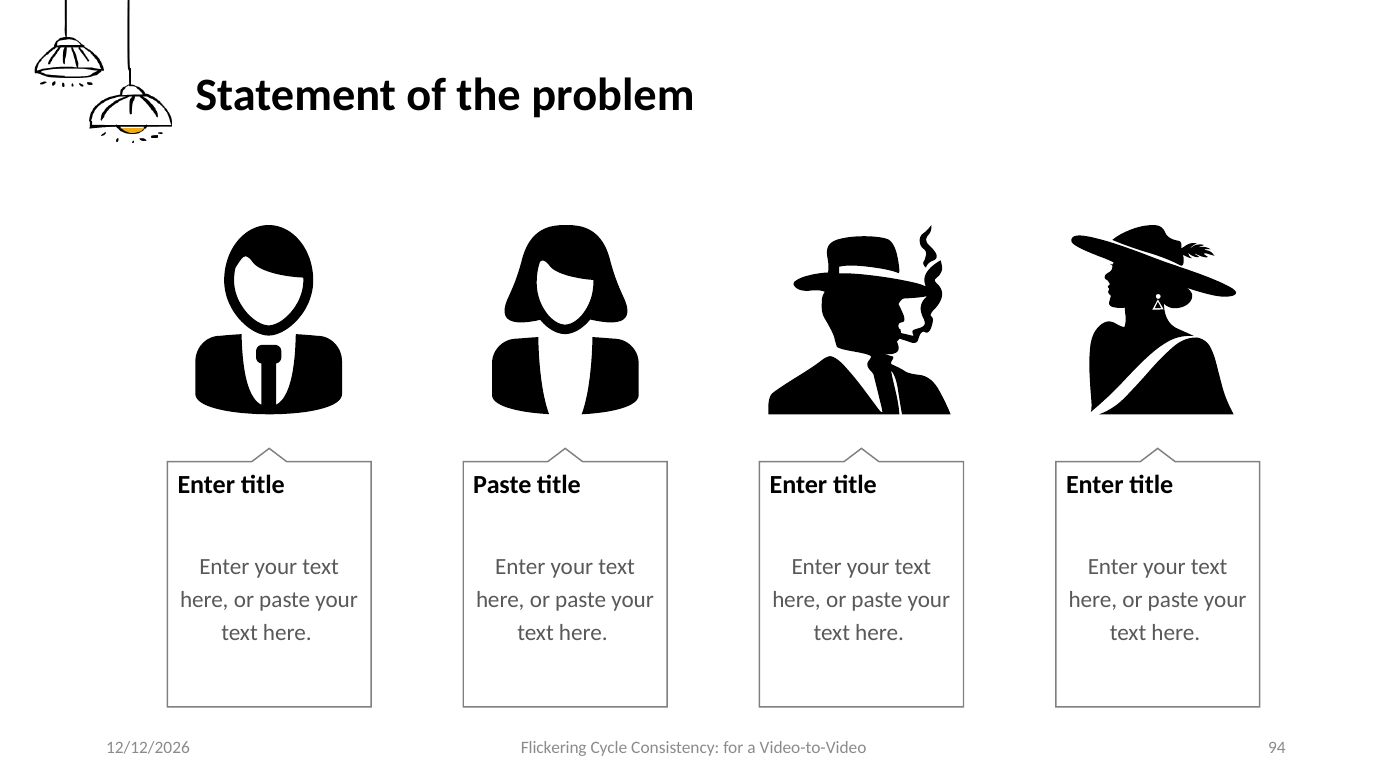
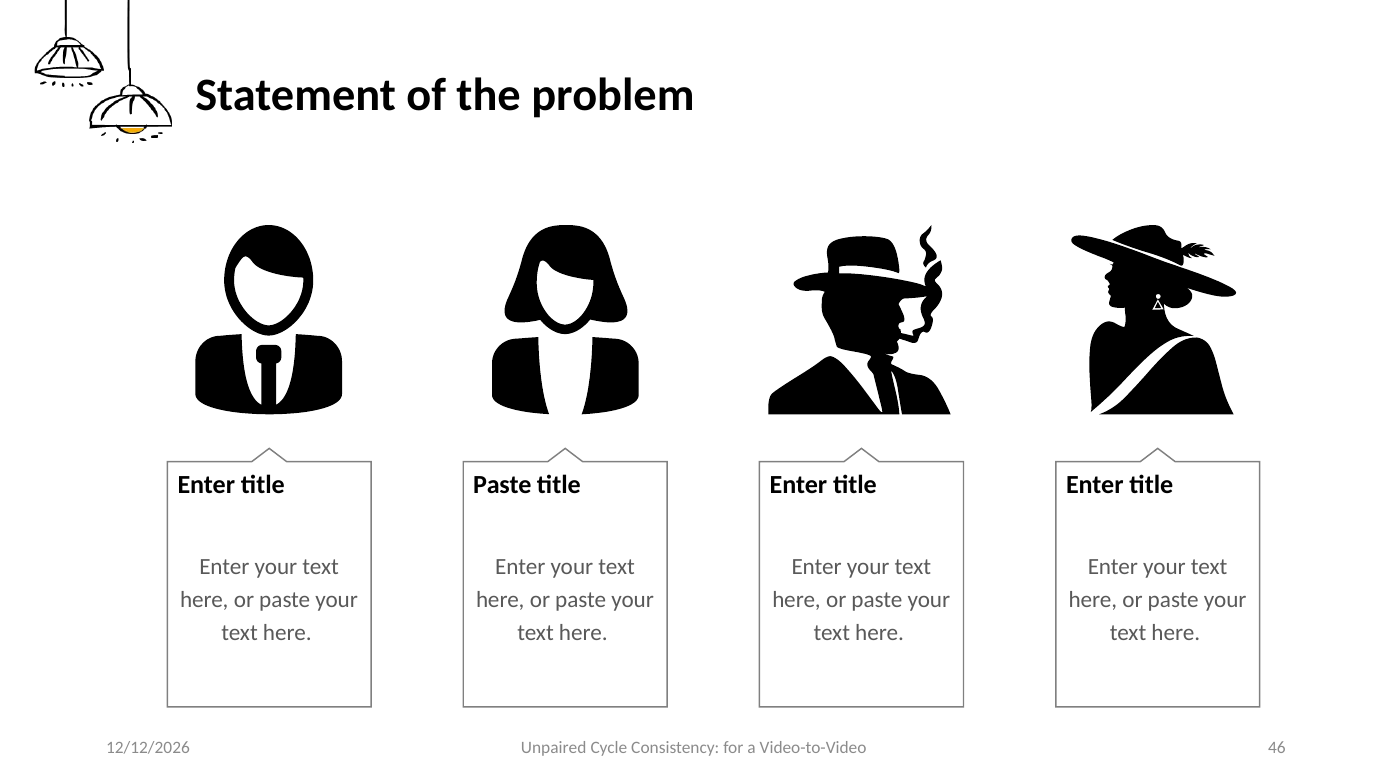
Flickering: Flickering -> Unpaired (554, 748)
94: 94 -> 46 (1277, 748)
